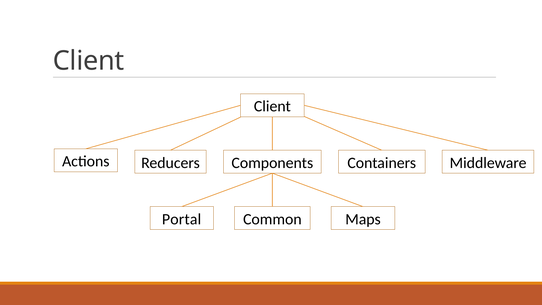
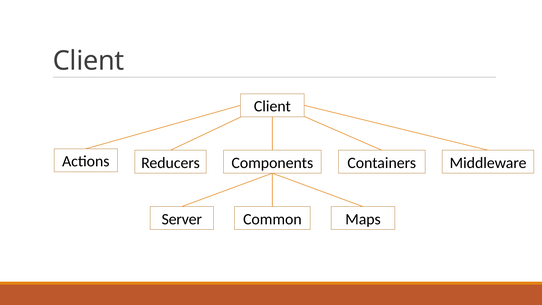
Portal: Portal -> Server (182, 219)
